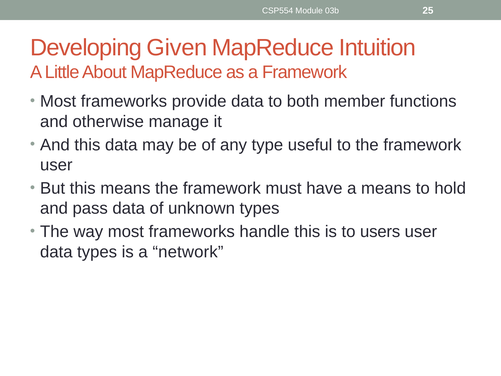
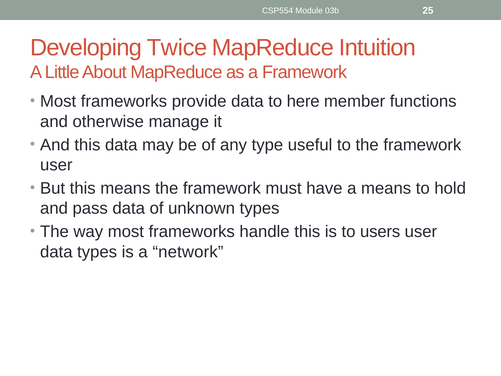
Given: Given -> Twice (177, 48)
both: both -> here (303, 101)
